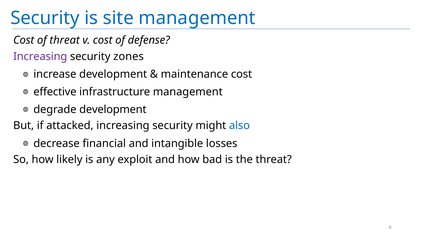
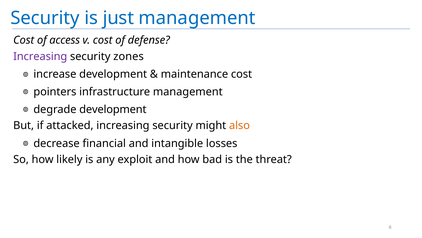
site: site -> just (118, 18)
of threat: threat -> access (65, 40)
effective: effective -> pointers (55, 92)
also colour: blue -> orange (239, 125)
